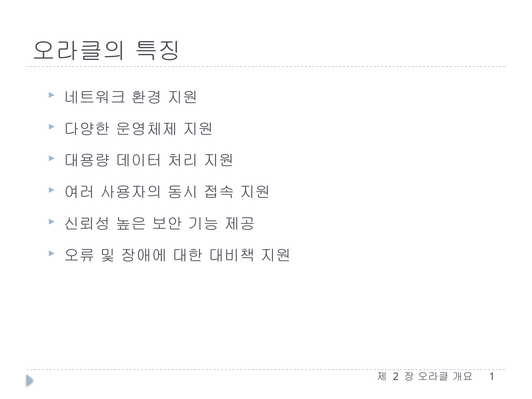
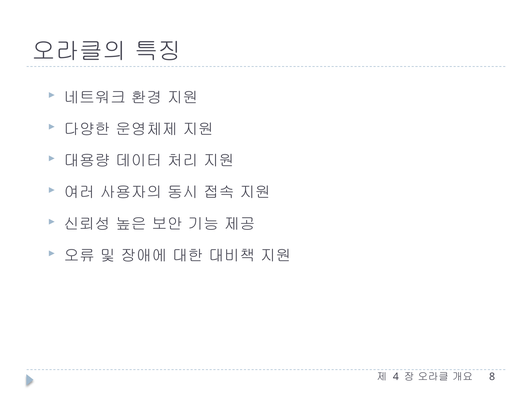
2: 2 -> 4 (396, 377)
1: 1 -> 8 (492, 377)
